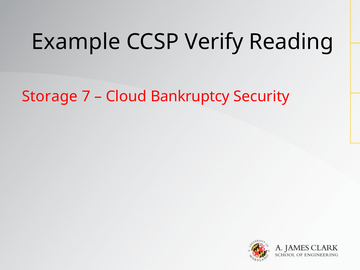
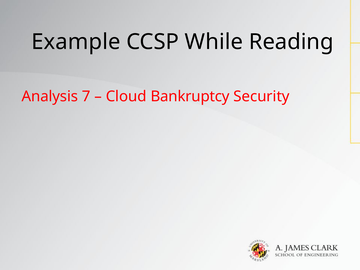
Verify: Verify -> While (214, 42)
Storage: Storage -> Analysis (50, 96)
